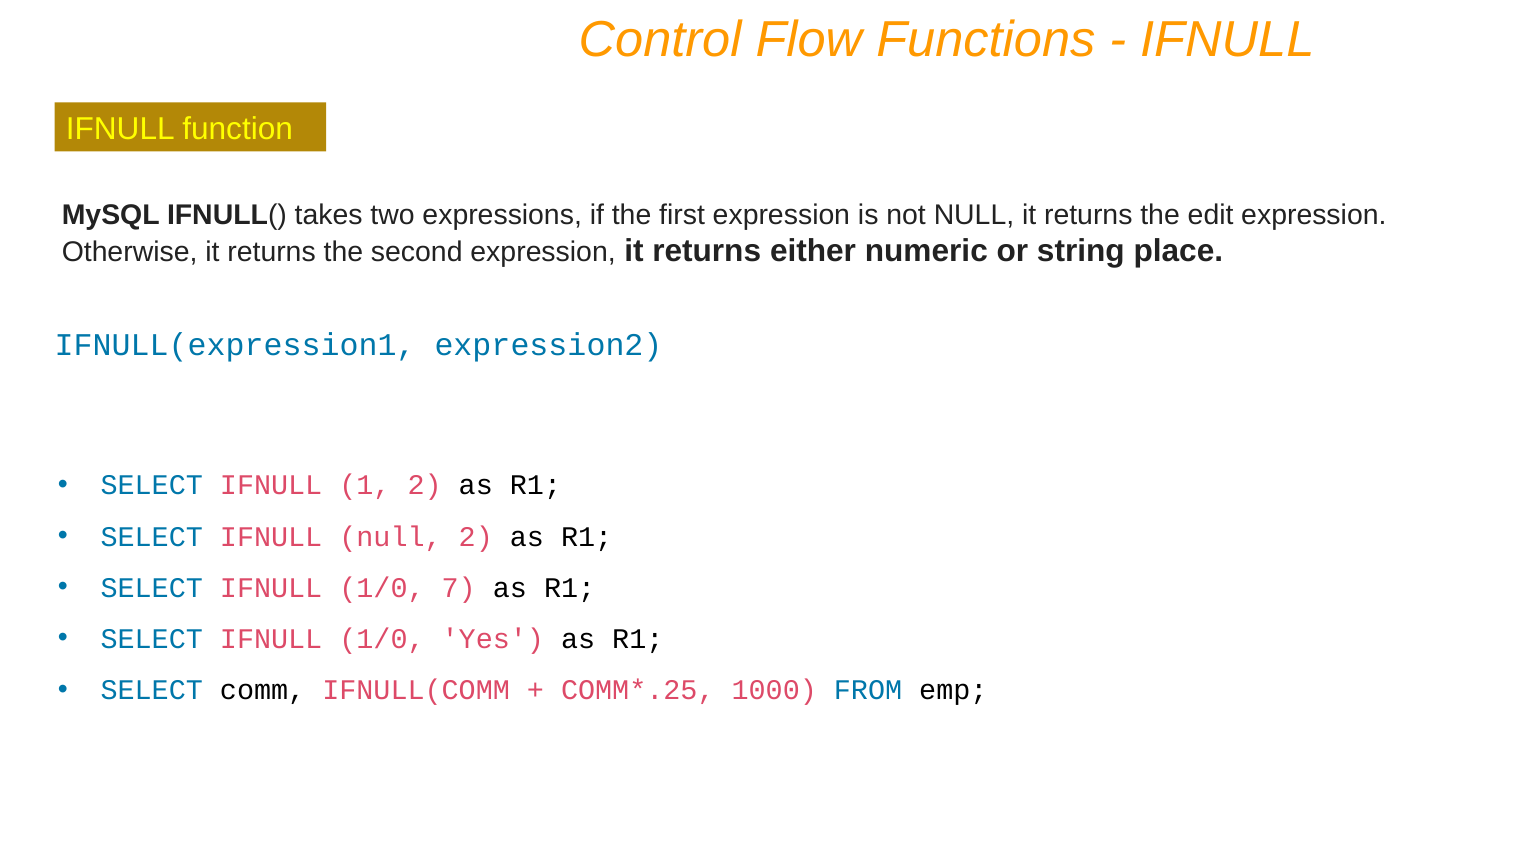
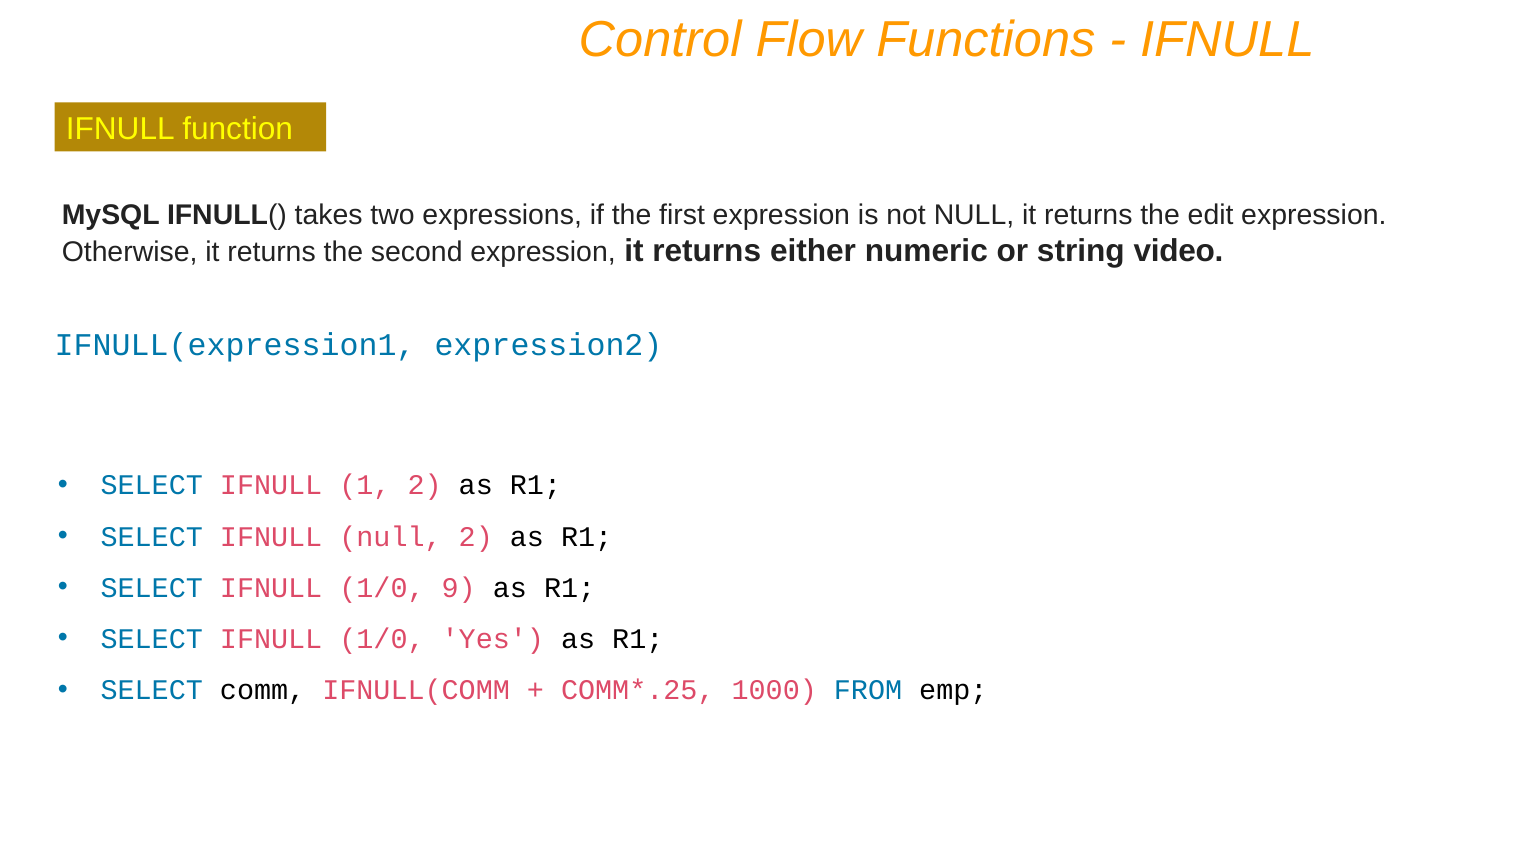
place: place -> video (1179, 251)
7: 7 -> 9 (459, 588)
